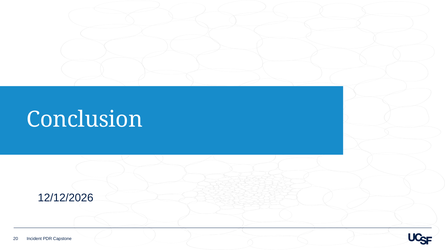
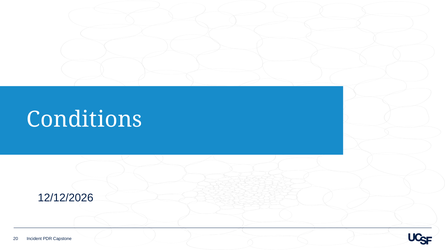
Conclusion: Conclusion -> Conditions (84, 120)
